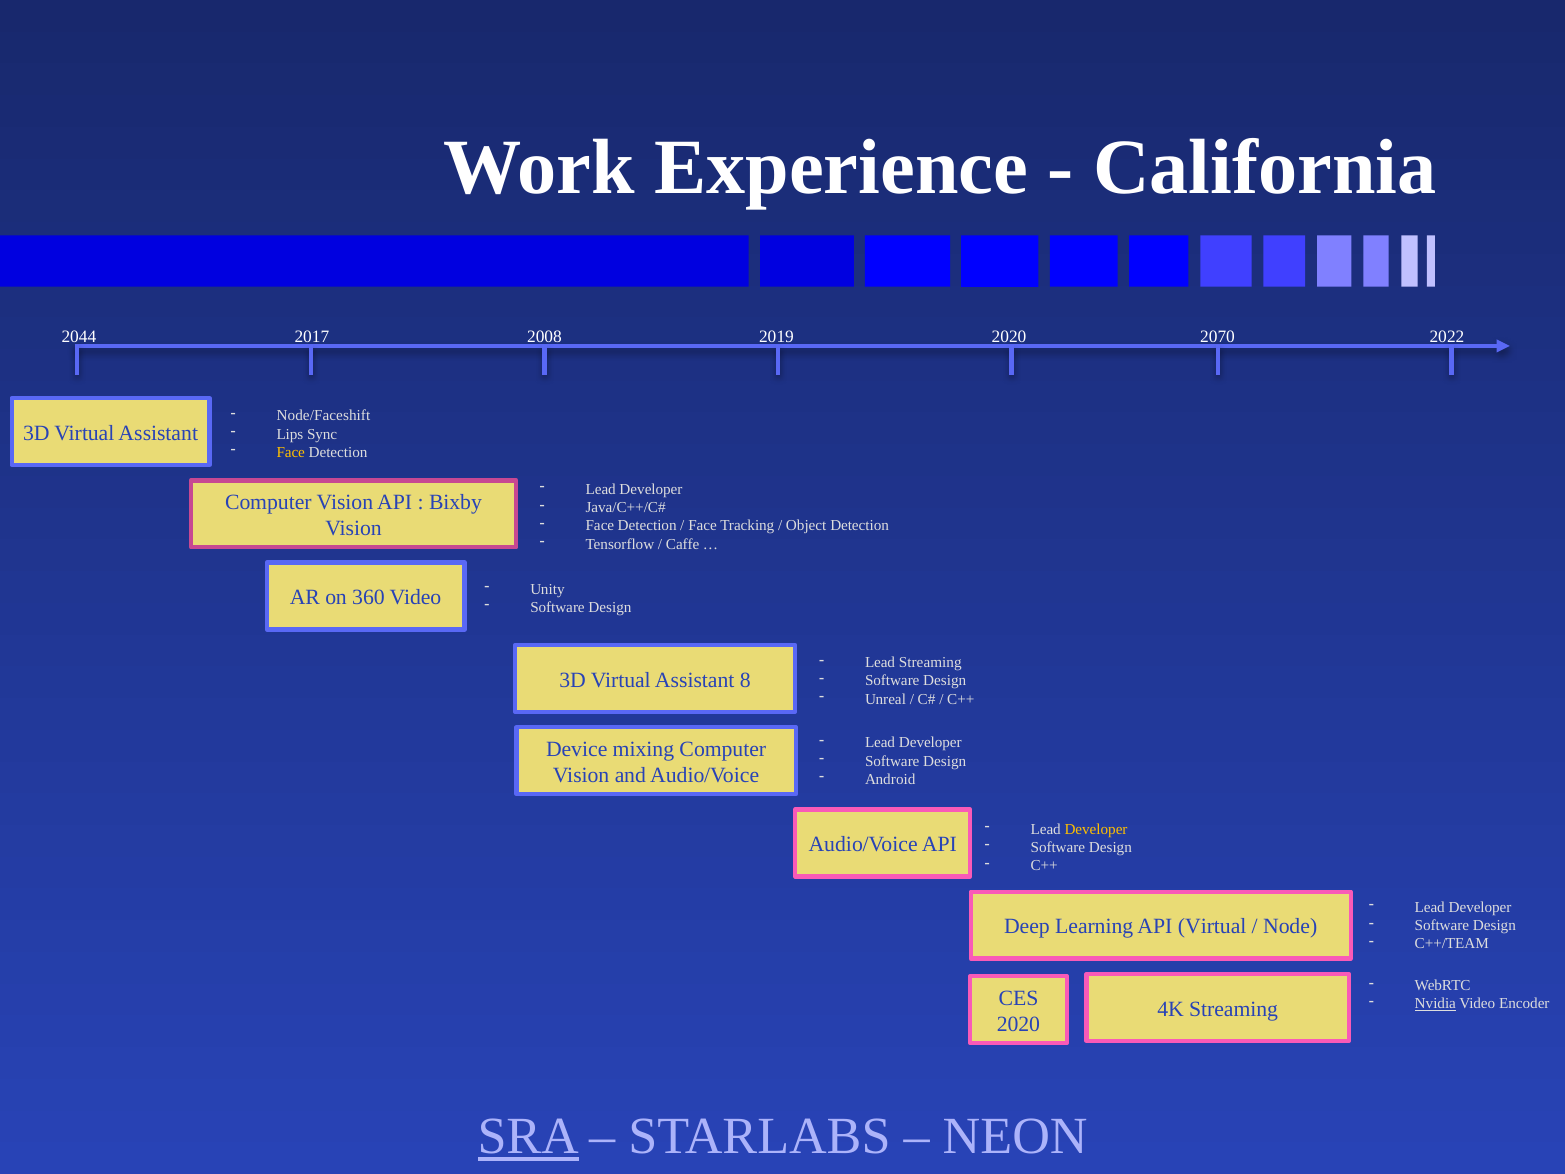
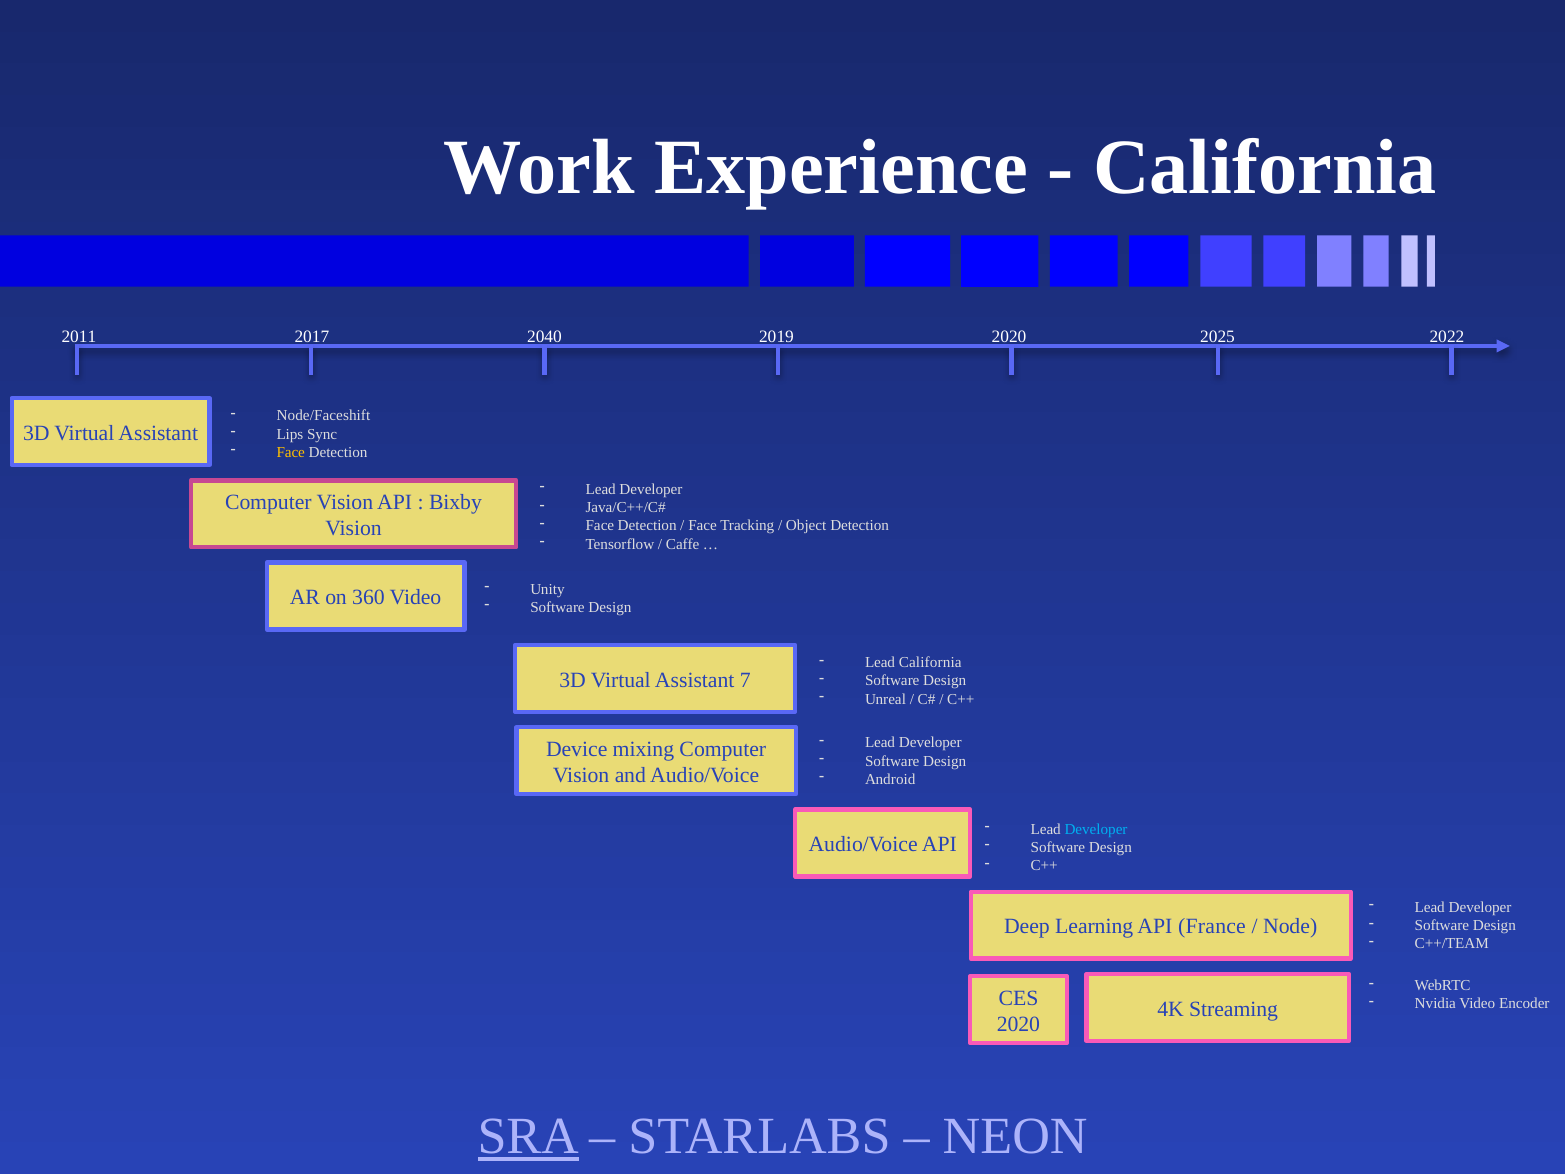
2044: 2044 -> 2011 (79, 336)
2008: 2008 -> 2040 (544, 336)
2070: 2070 -> 2025 (1218, 336)
Lead Streaming: Streaming -> California (930, 663)
8: 8 -> 7 (745, 680)
Developer colour: yellow -> light blue (1096, 829)
API Virtual: Virtual -> France (1212, 927)
Nvidia underline: present -> none (1435, 1004)
